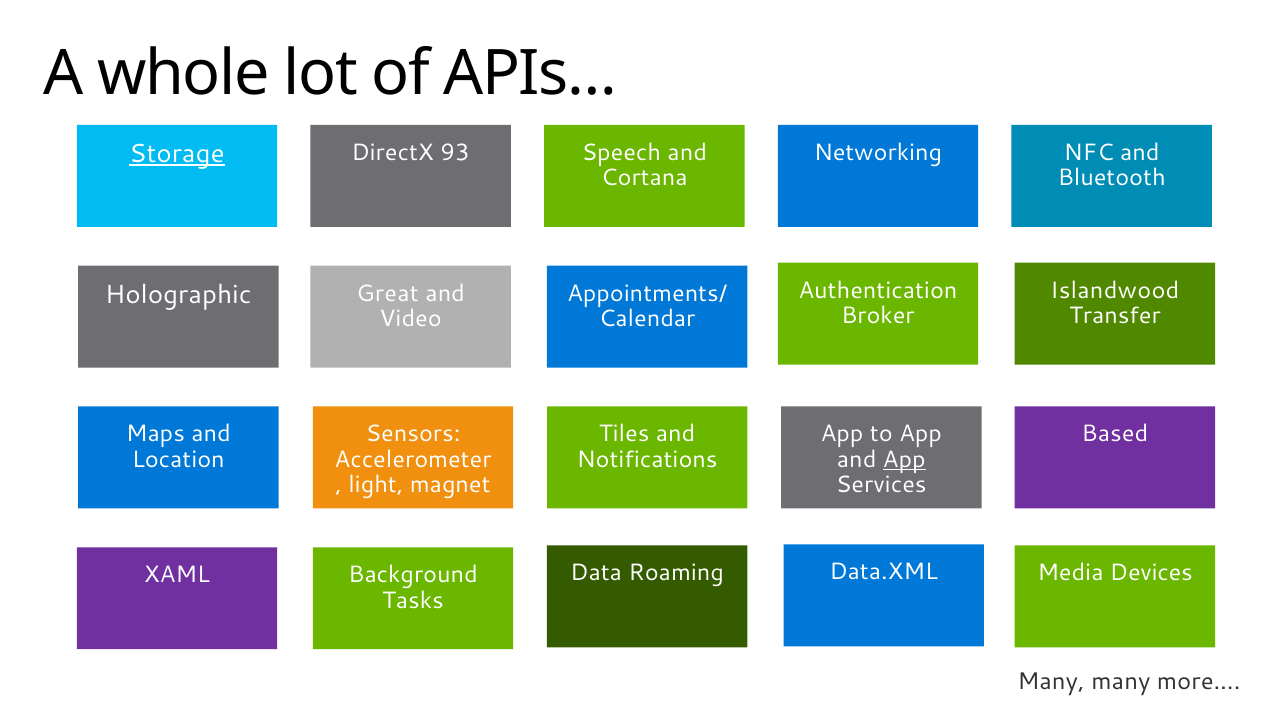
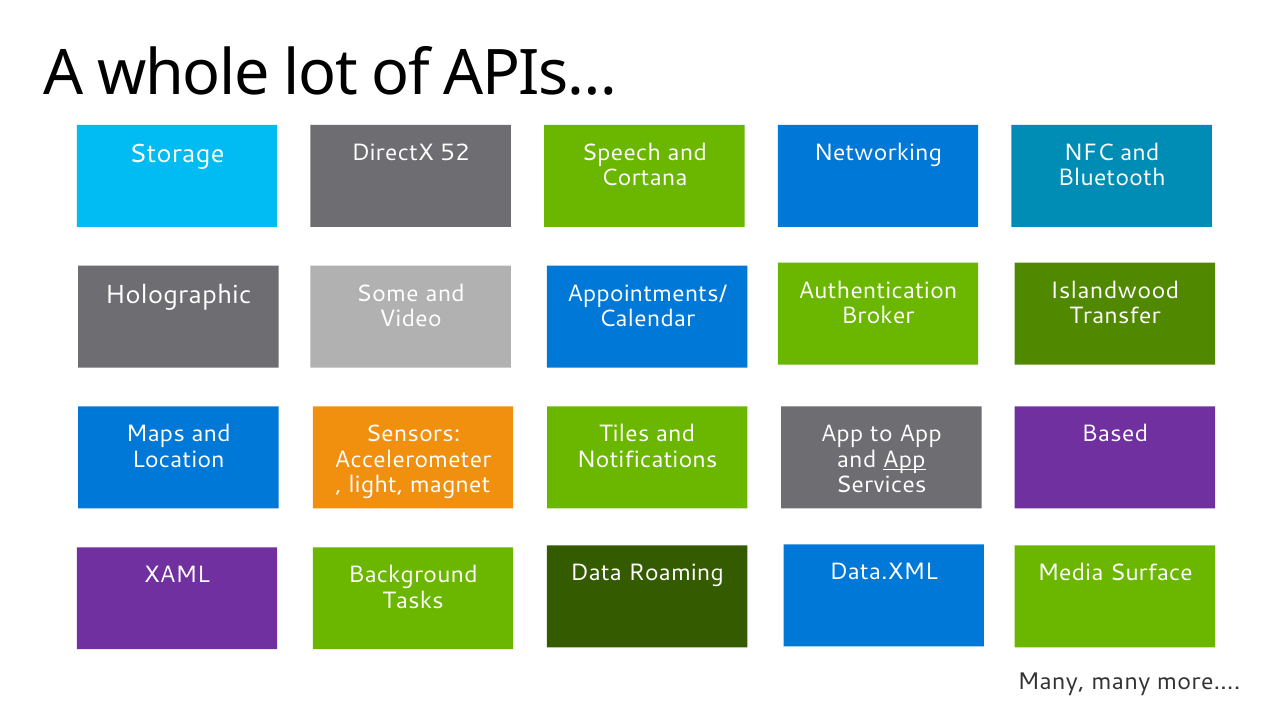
Storage underline: present -> none (177, 154)
93: 93 -> 52 (455, 153)
Great: Great -> Some (388, 294)
Devices: Devices -> Surface (1151, 574)
